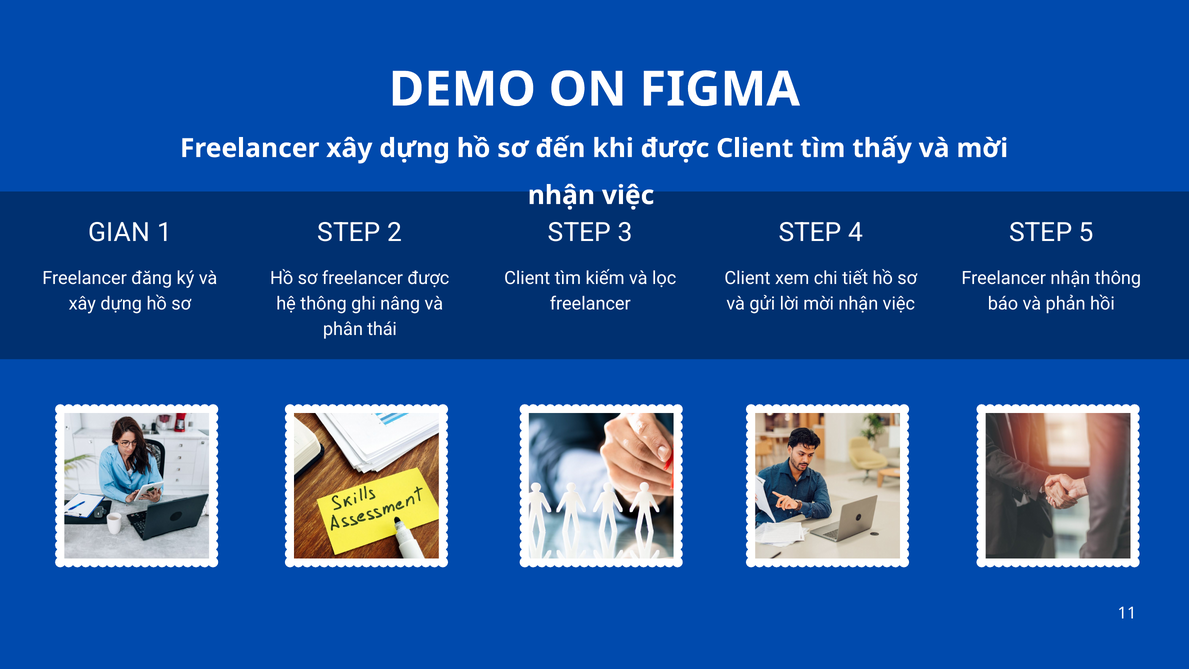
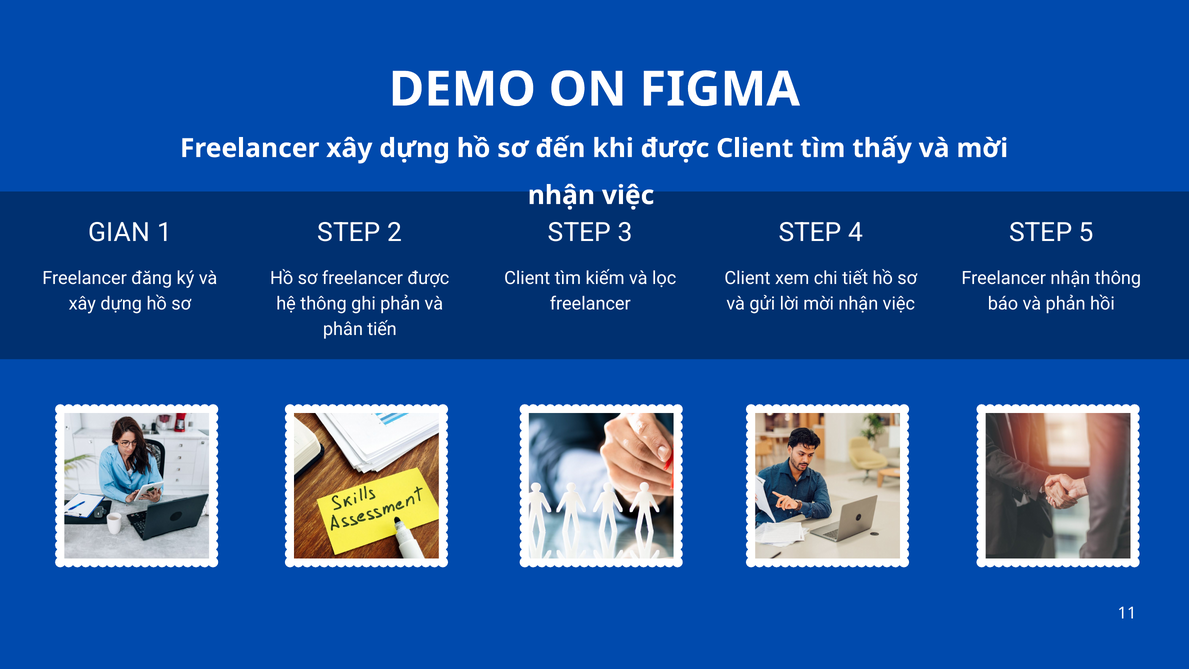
ghi nâng: nâng -> phản (400, 304)
thái: thái -> tiến (382, 329)
